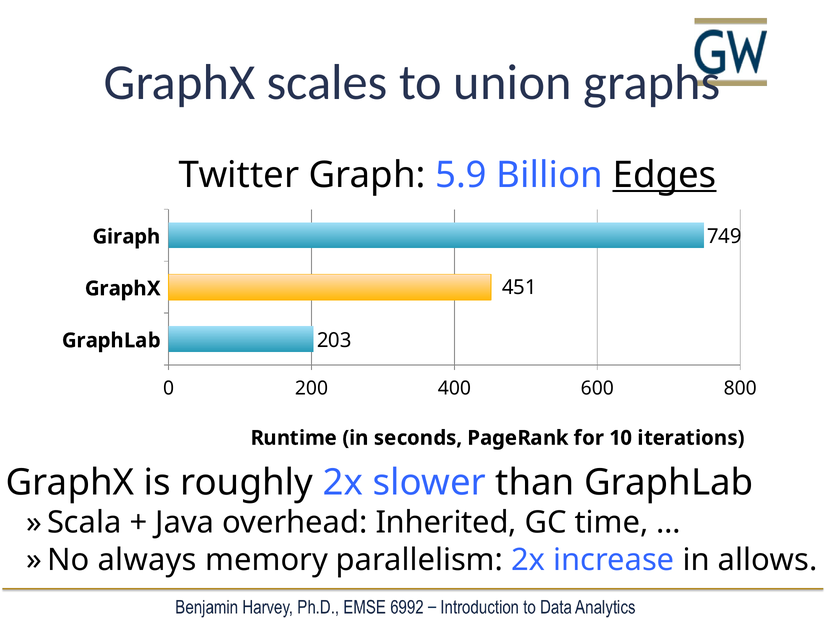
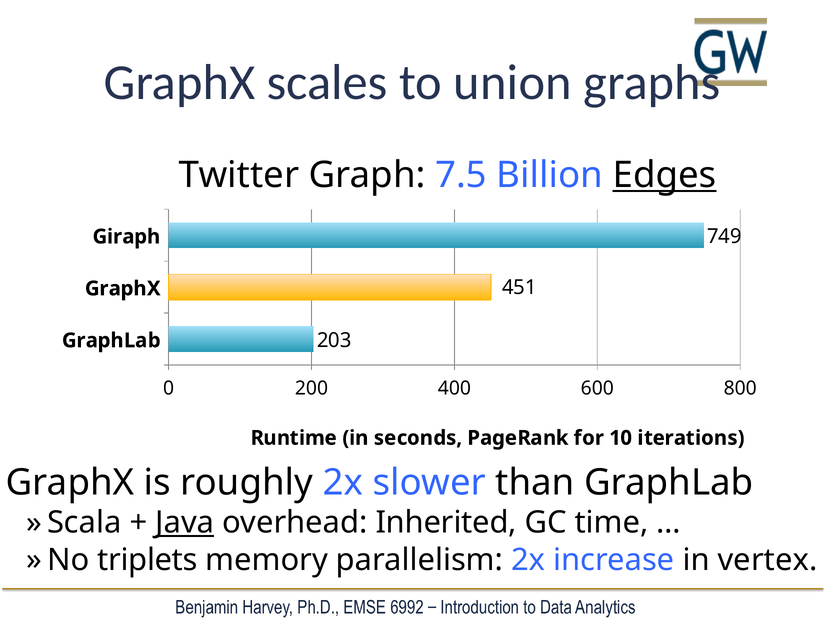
5.9: 5.9 -> 7.5 (461, 175)
Java underline: none -> present (185, 523)
always: always -> triplets (147, 560)
allows: allows -> vertex (768, 560)
